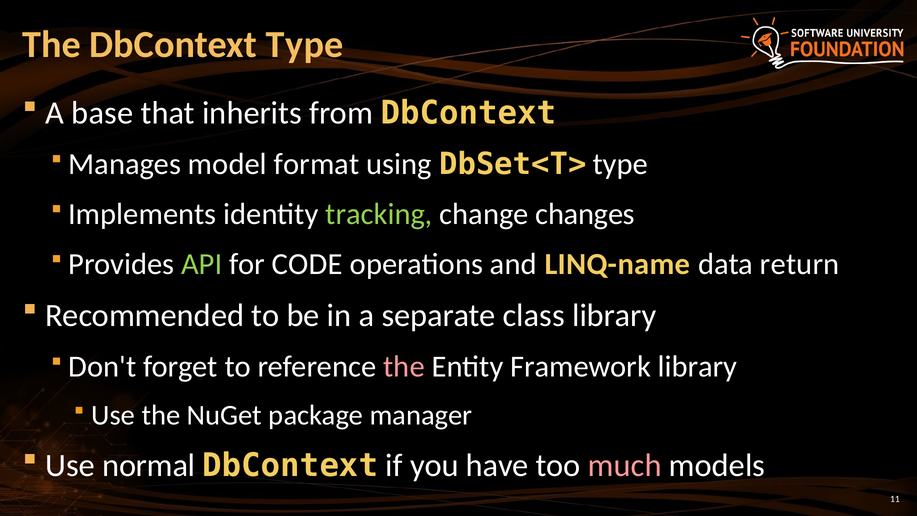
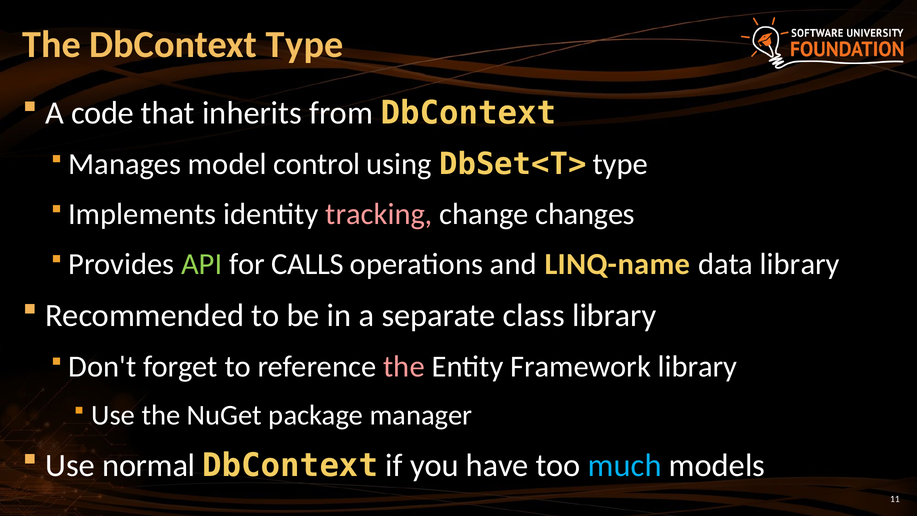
base: base -> code (103, 113)
format: format -> control (317, 164)
tracking colour: light green -> pink (379, 214)
CODE: CODE -> CALLS (308, 264)
data return: return -> library (800, 264)
much colour: pink -> light blue (625, 465)
